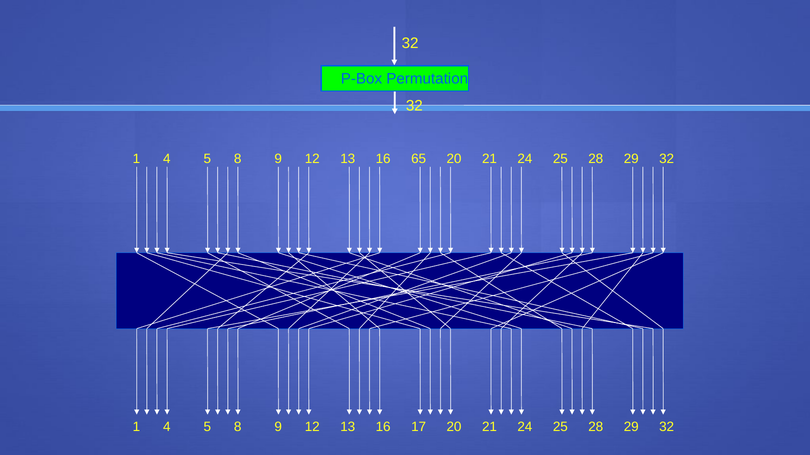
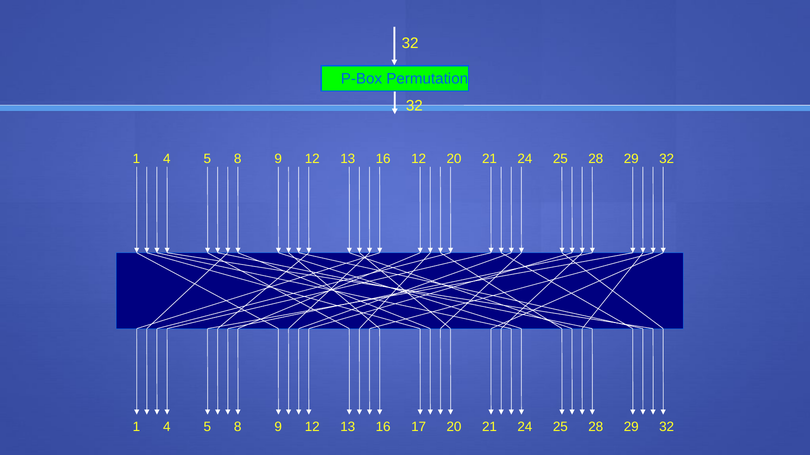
16 65: 65 -> 12 (419, 159)
